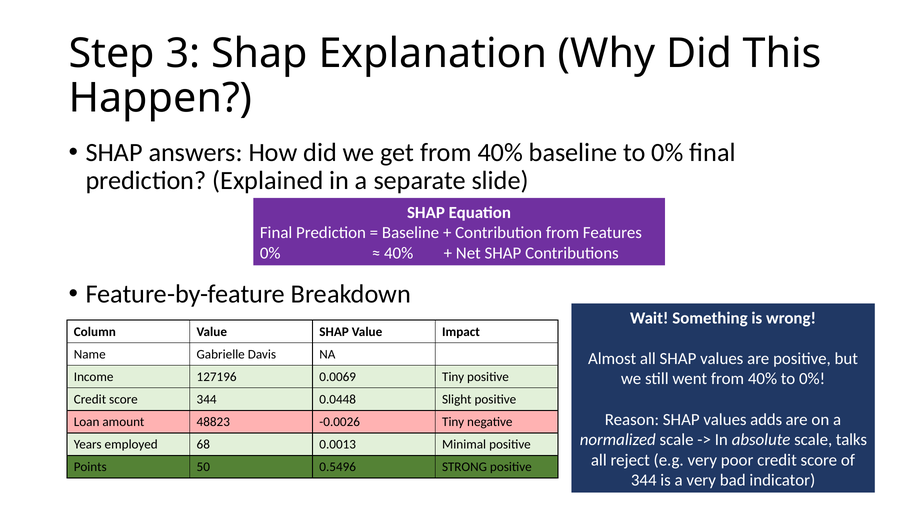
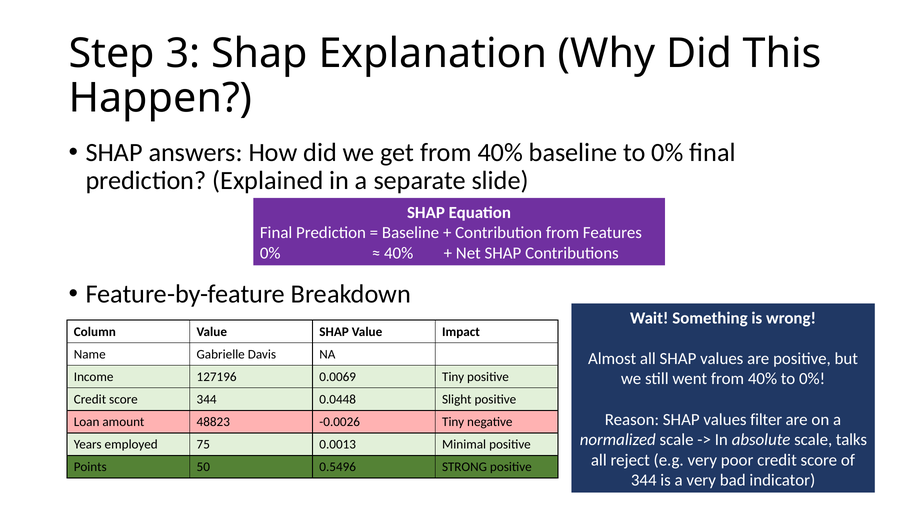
adds: adds -> filter (766, 419)
68: 68 -> 75 (203, 444)
